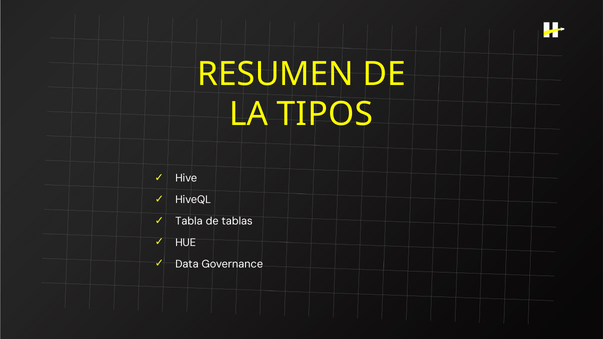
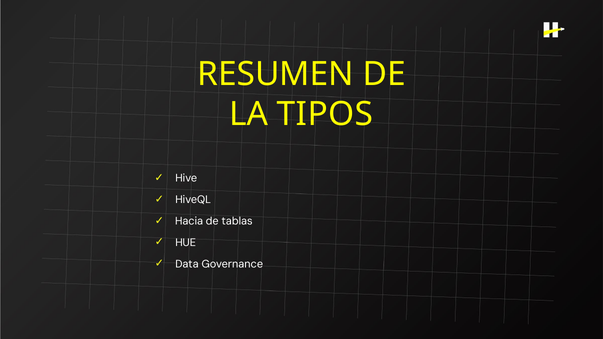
Tabla: Tabla -> Hacia (189, 221)
